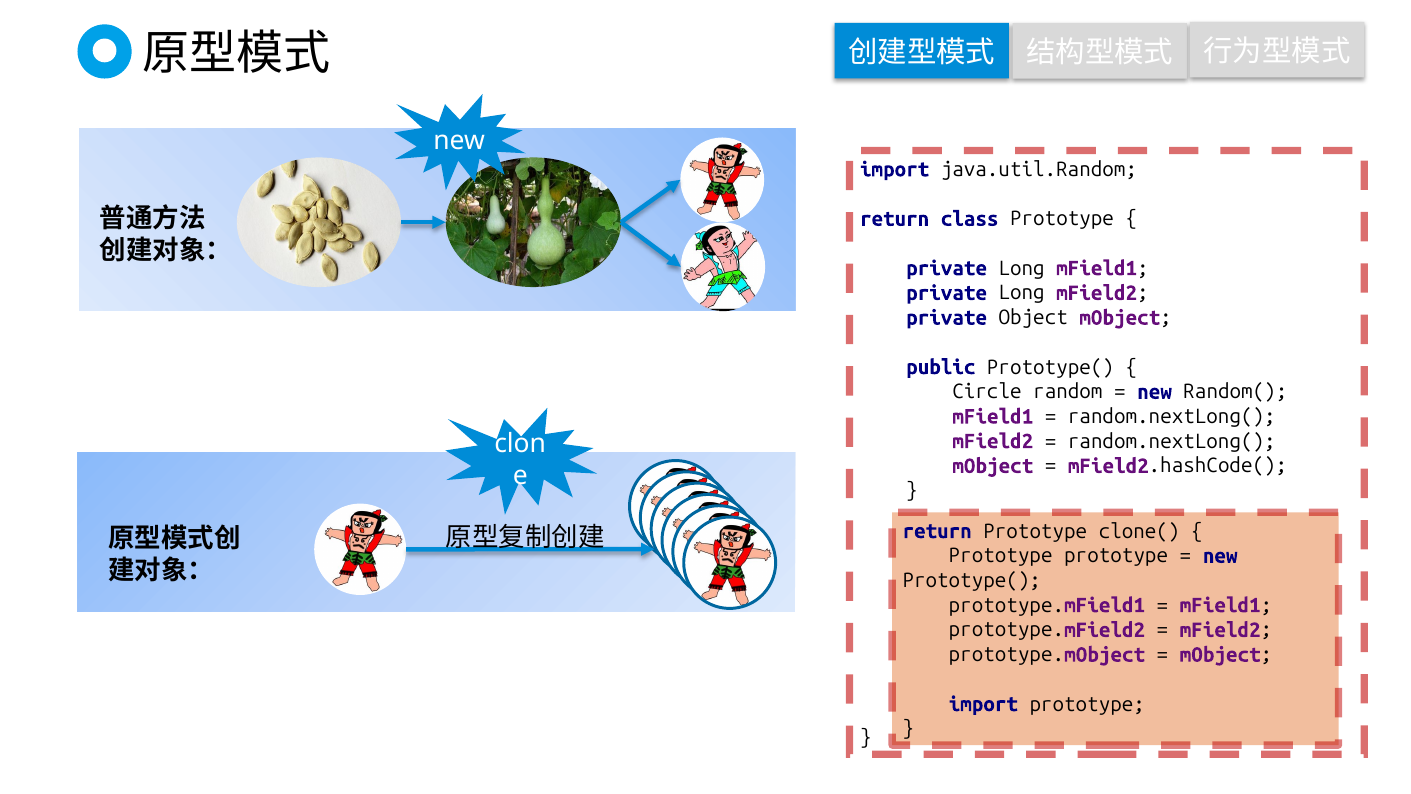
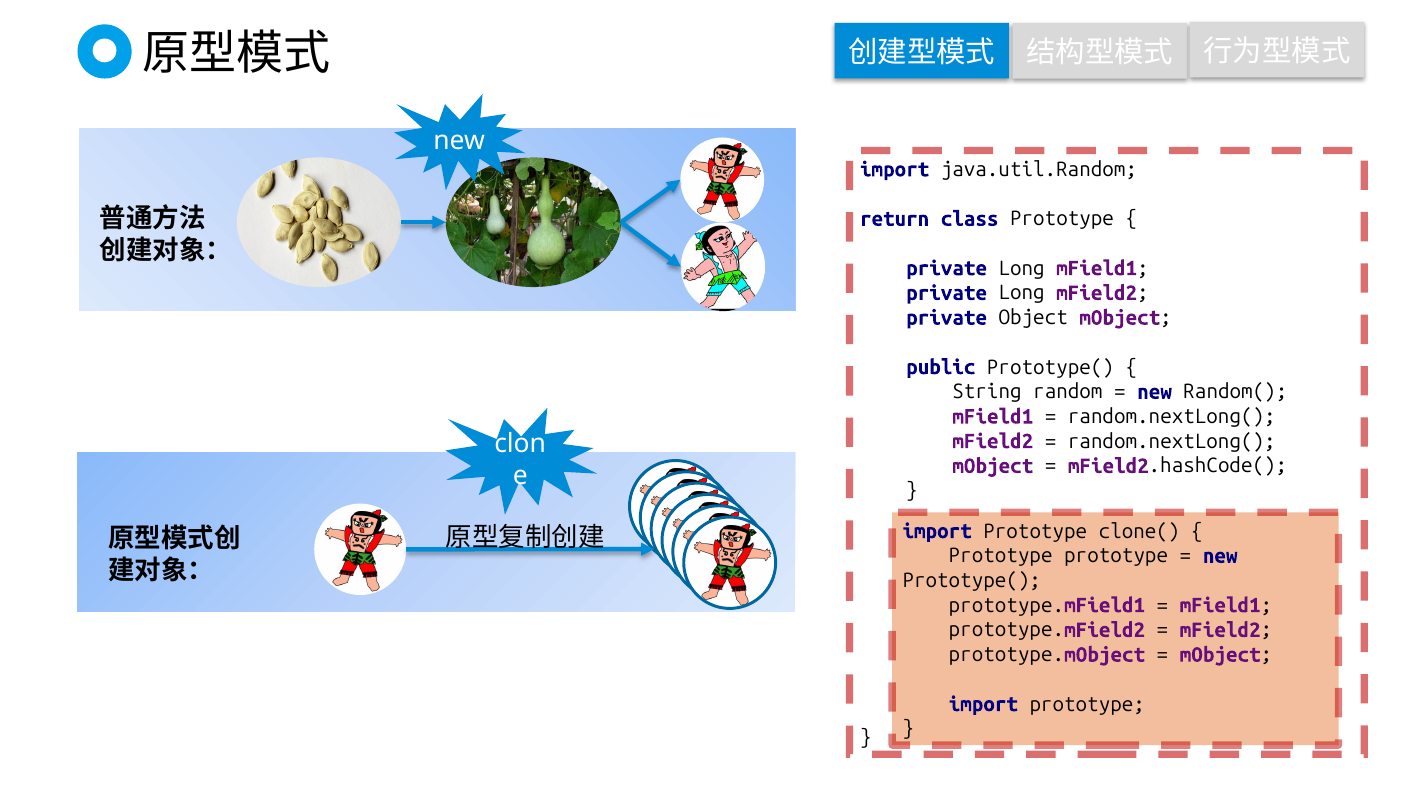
Circle: Circle -> String (987, 392)
return: return -> import (937, 531)
